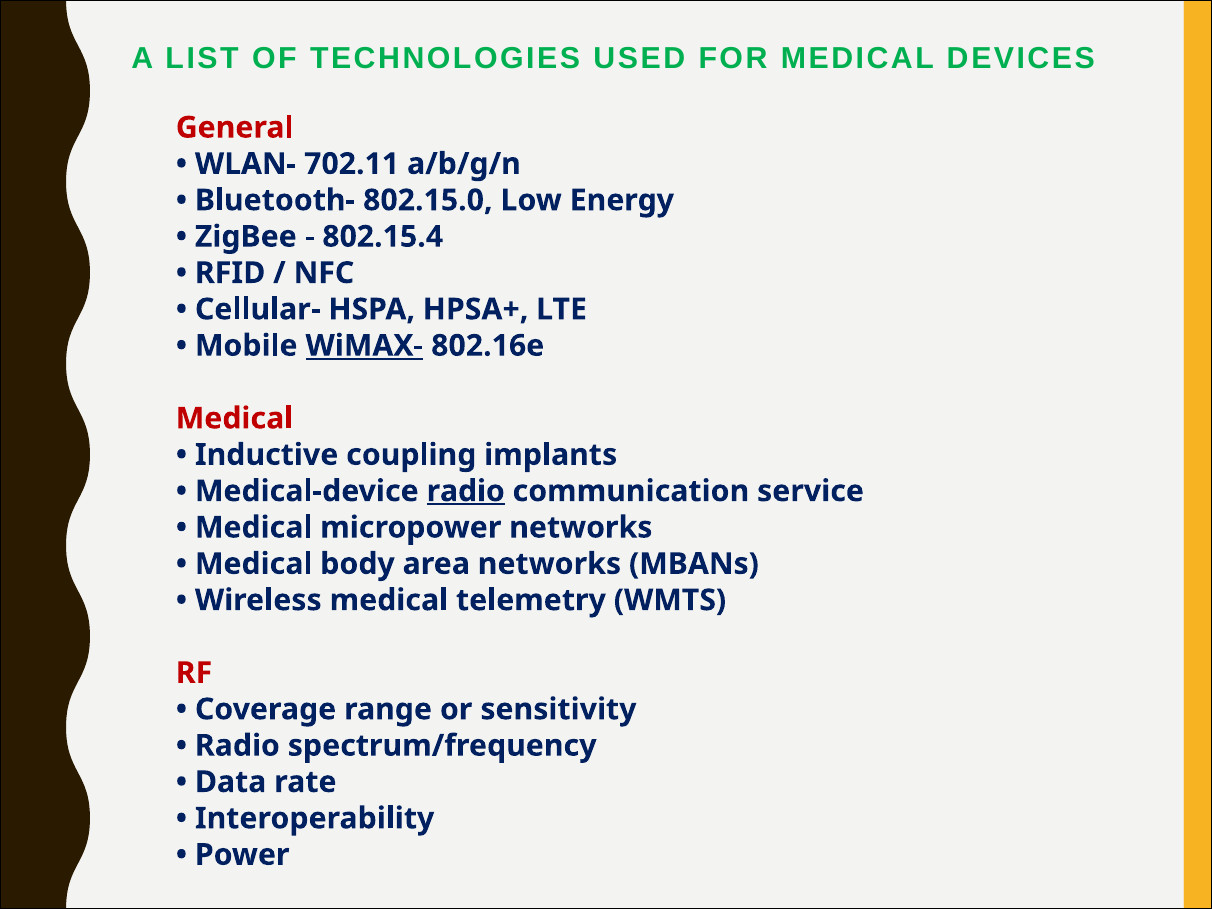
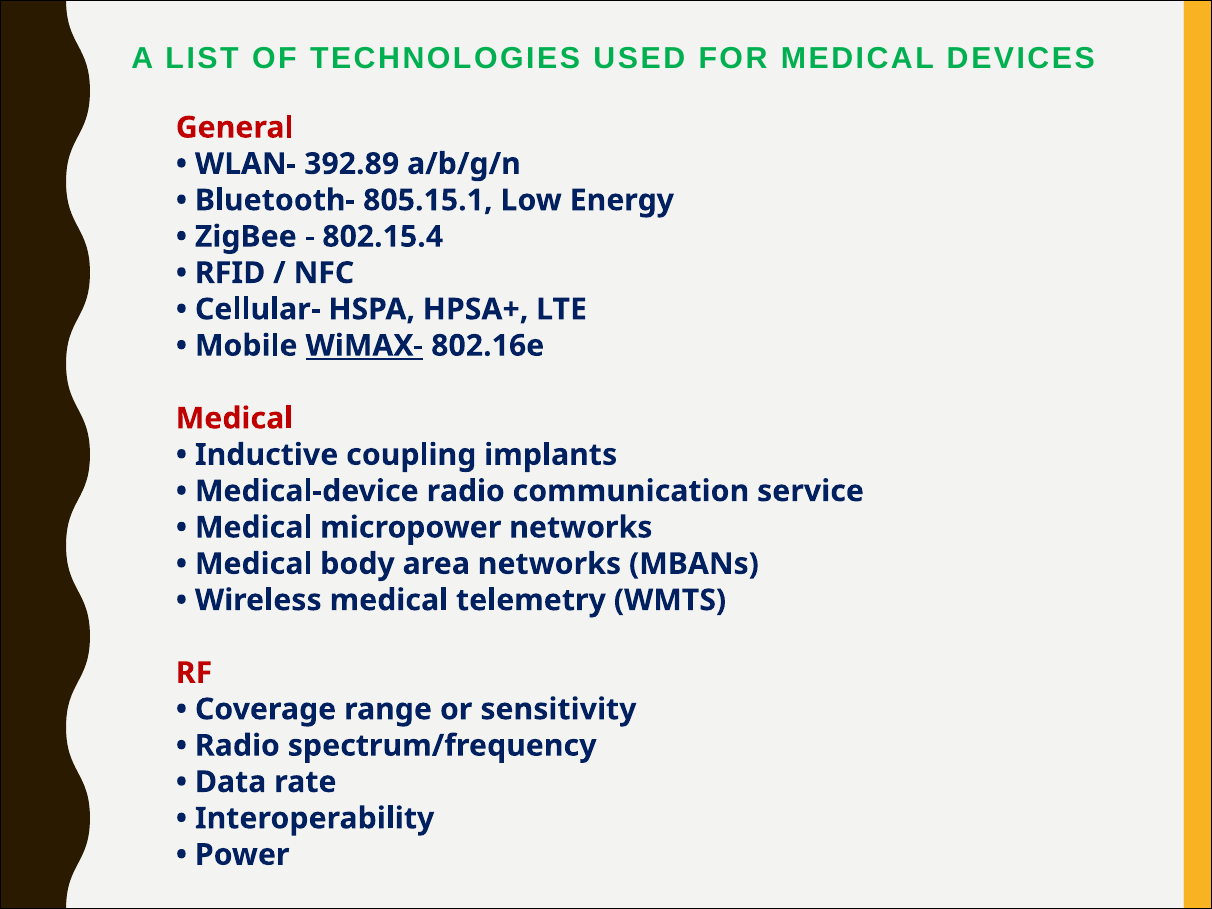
702.11: 702.11 -> 392.89 (352, 164)
802.15.0: 802.15.0 -> 805.15.1 (428, 200)
radio underline: present -> none (466, 491)
